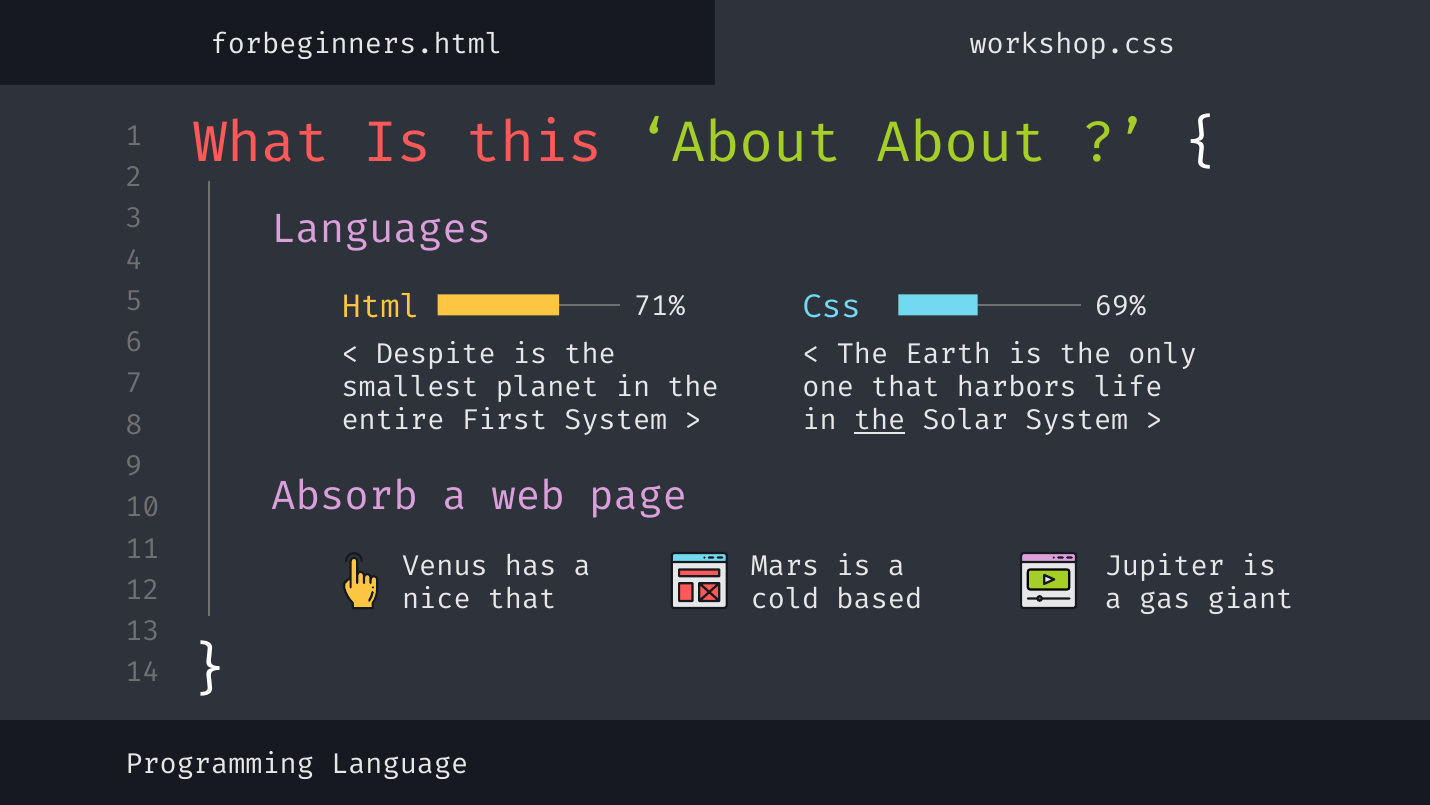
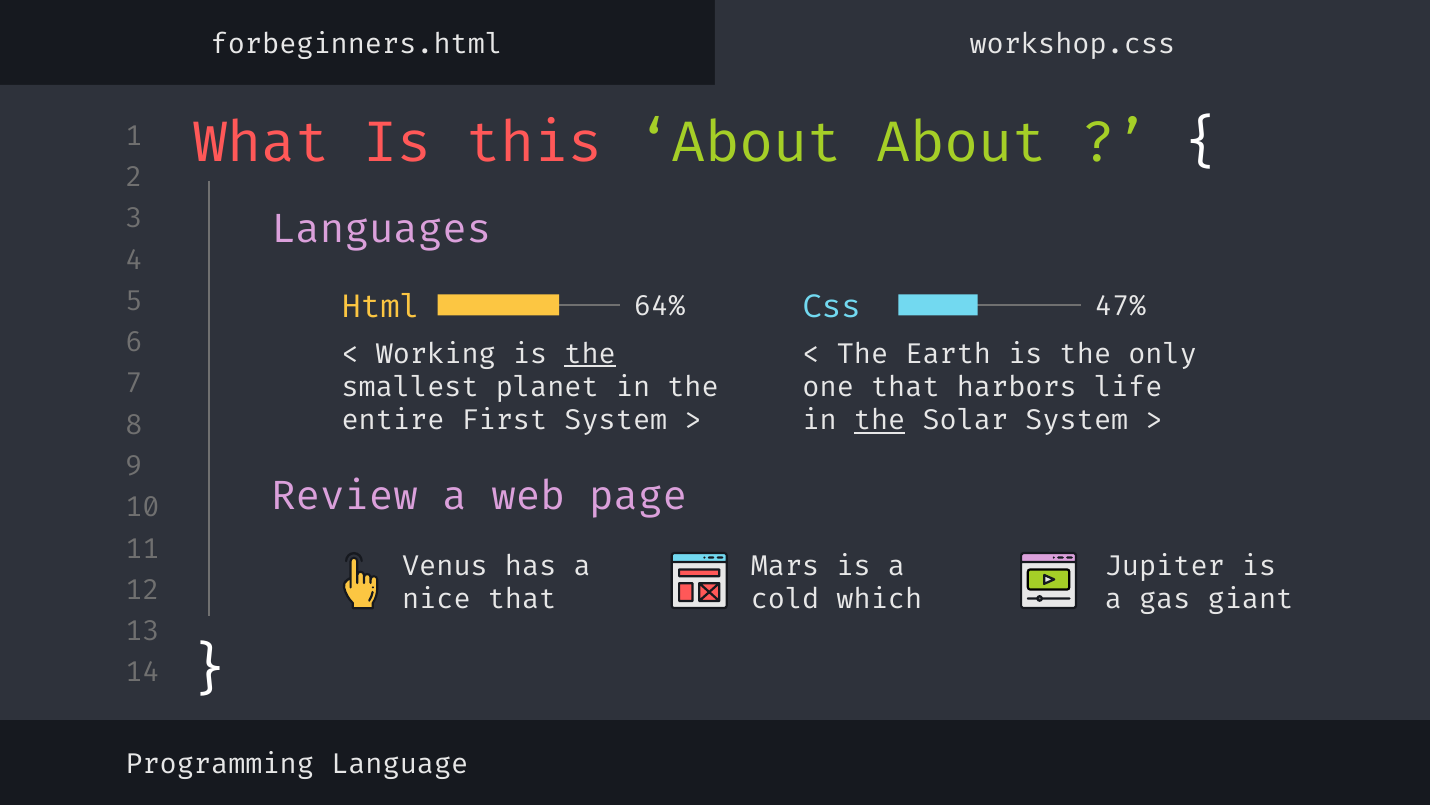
71%: 71% -> 64% (660, 307)
69%: 69% -> 47% (1121, 307)
Despite: Despite -> Working (436, 354)
the underline: none -> present (590, 354)
Absorb: Absorb -> Review (344, 496)
based: based -> which (879, 599)
